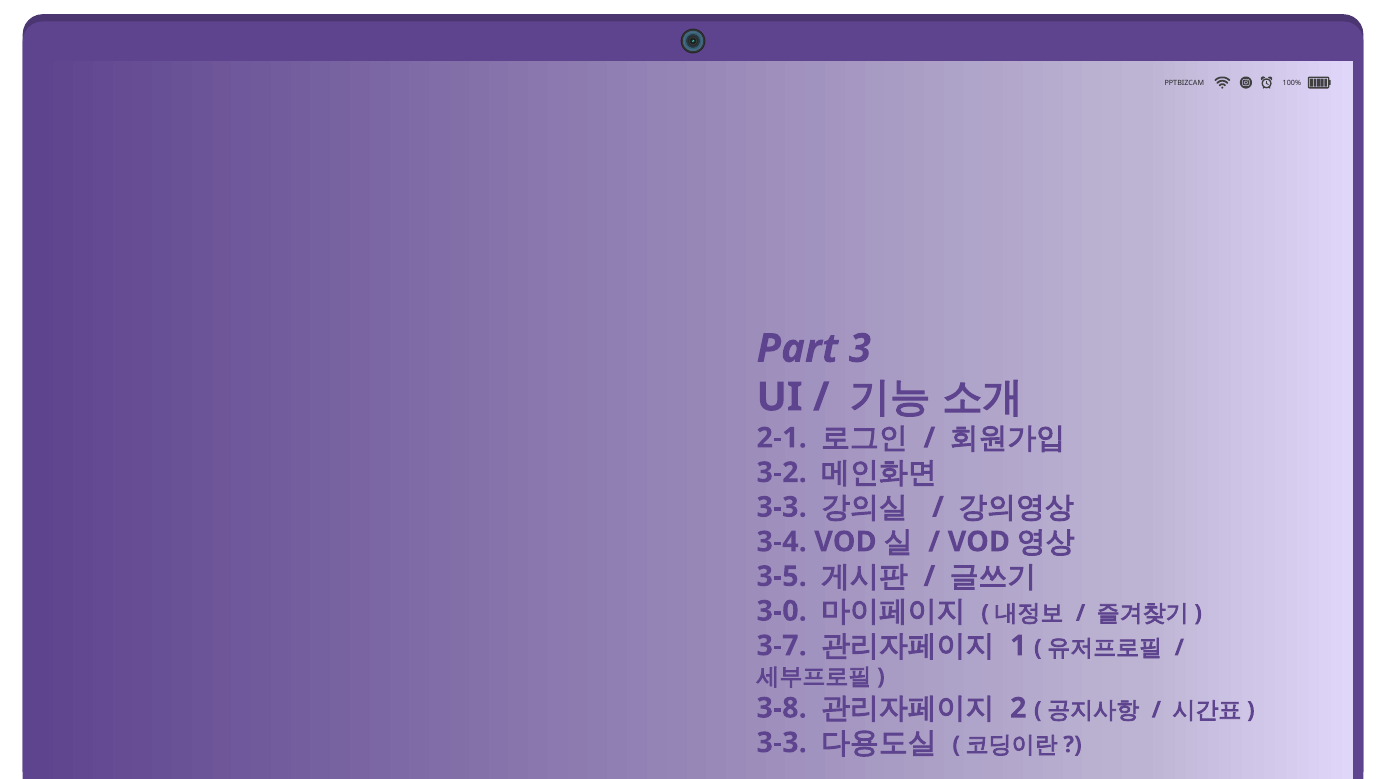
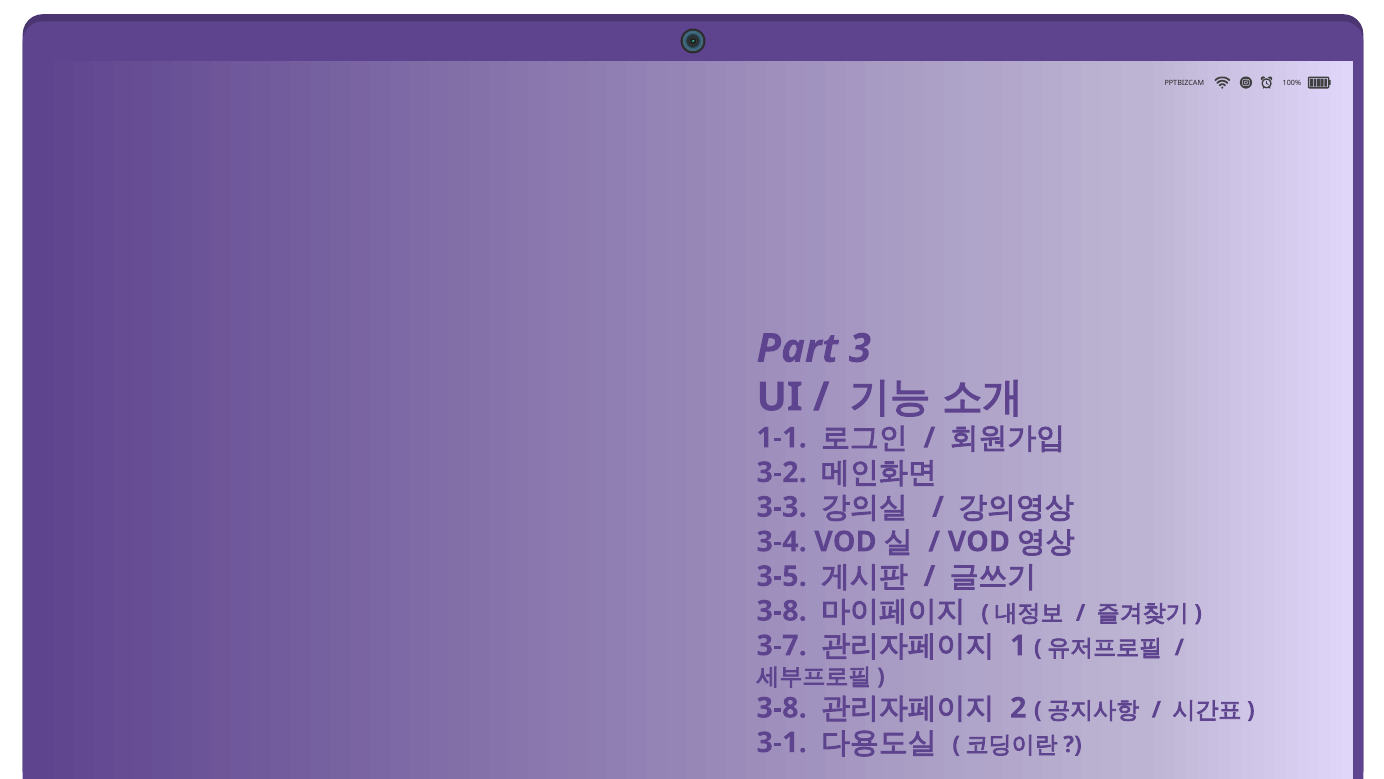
2-1: 2-1 -> 1-1 (782, 438)
3-0: 3-0 -> 3-8 (782, 611)
3-3: 3-3 -> 3-1 (782, 742)
